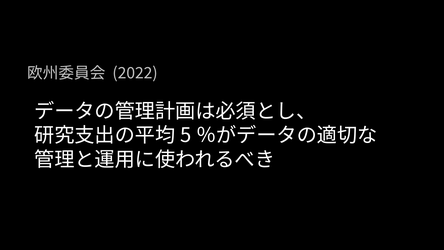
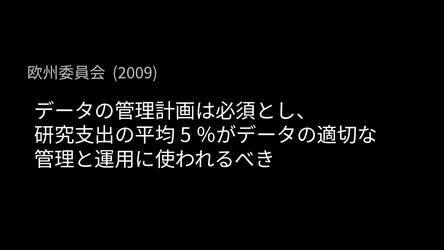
2022: 2022 -> 2009 (135, 73)
